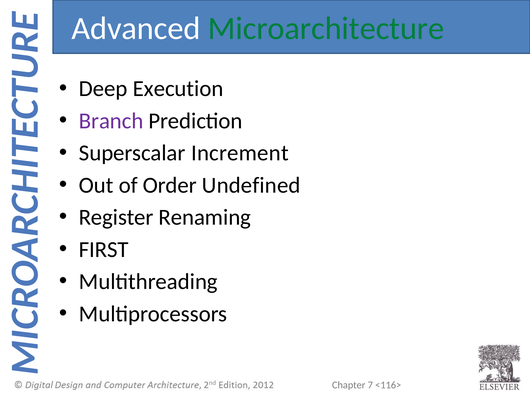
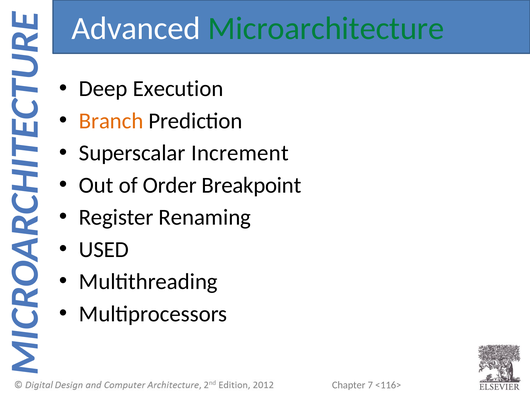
Branch colour: purple -> orange (111, 121)
Undefined: Undefined -> Breakpoint (251, 185)
FIRST: FIRST -> USED (104, 249)
